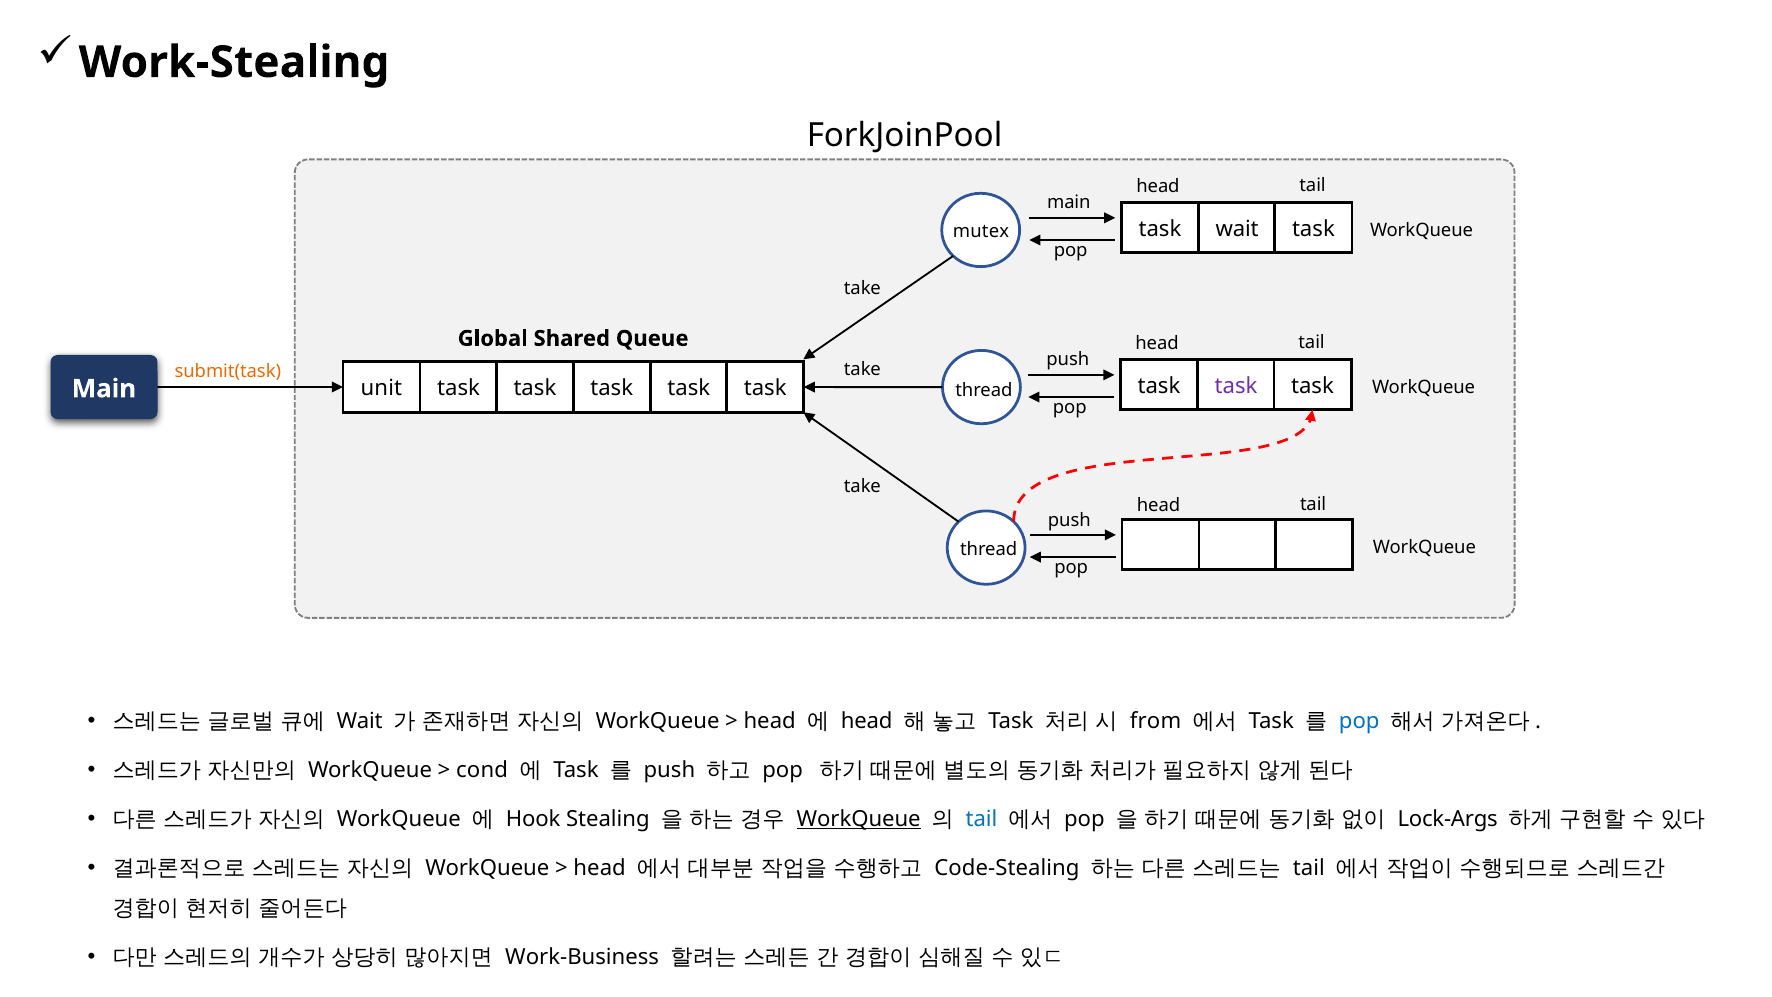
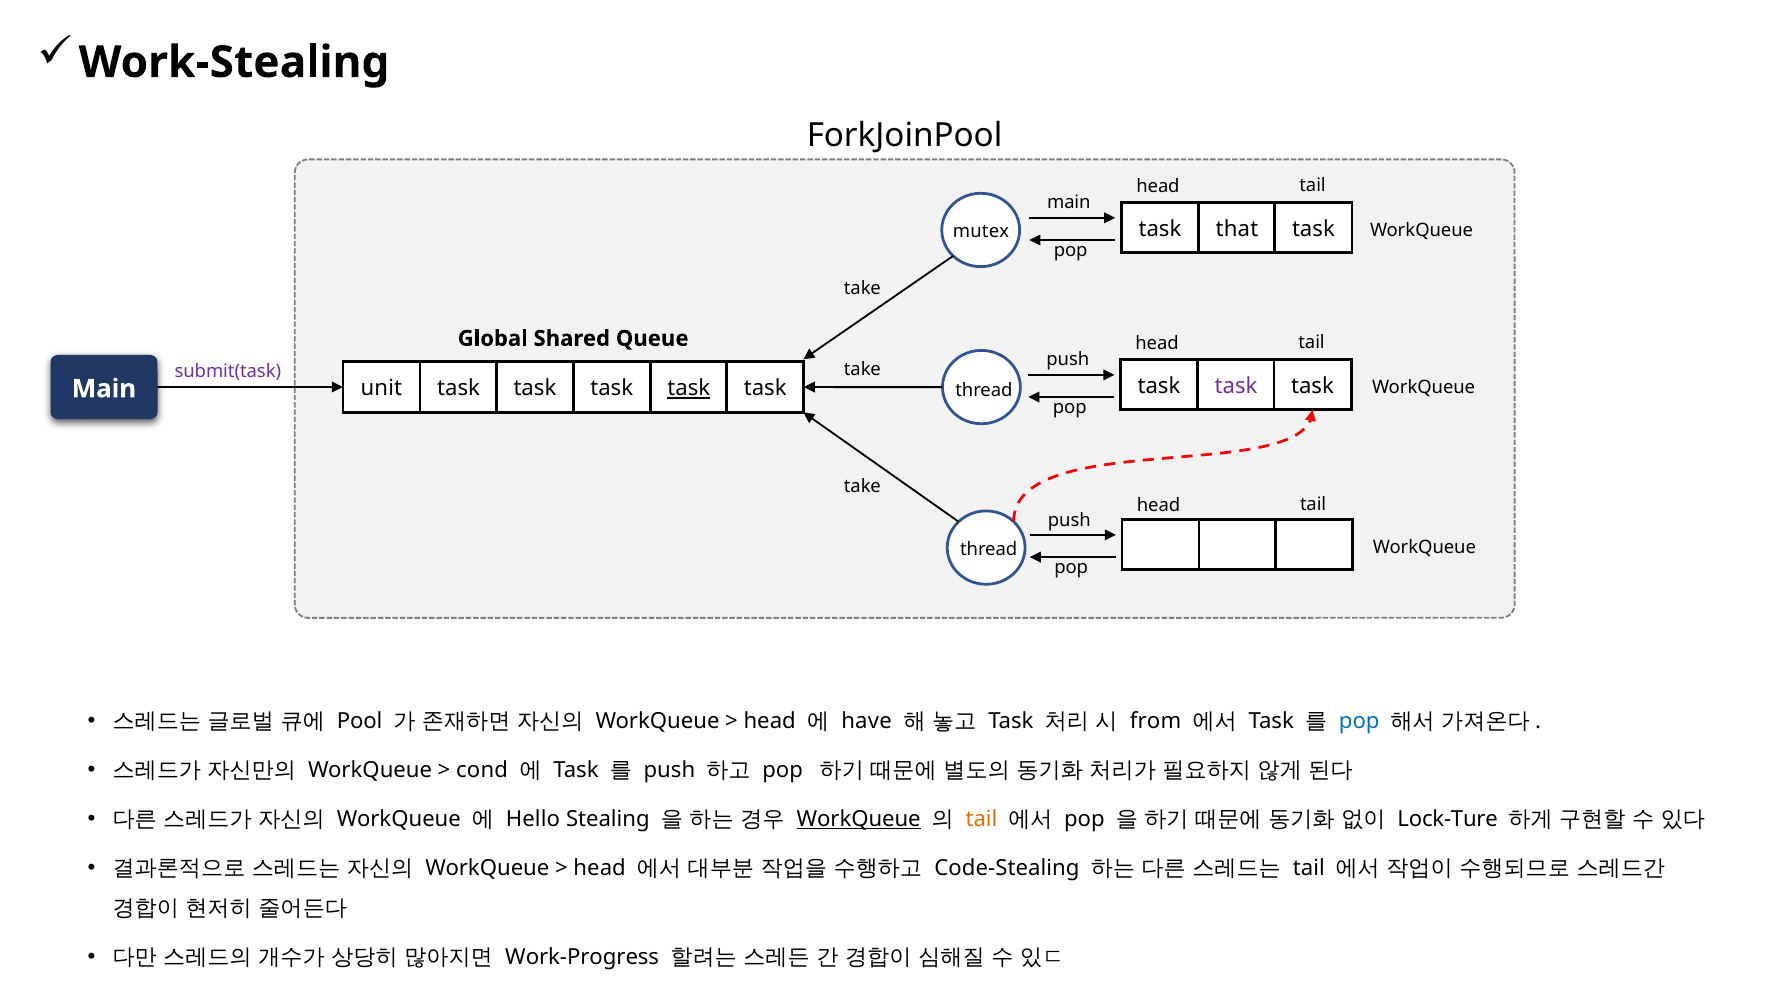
task wait: wait -> that (1237, 229)
submit(task colour: orange -> purple (228, 371)
task underline: none -> present (689, 389)
Wait: Wait -> Pool (360, 721)
head: head -> have (867, 721)
Hook: Hook -> Hello (533, 819)
tail colour: blue -> orange (981, 819)
Lock-Args: Lock-Args -> Lock-Ture (1448, 819)
Work-Business: Work-Business -> Work-Progress (582, 957)
